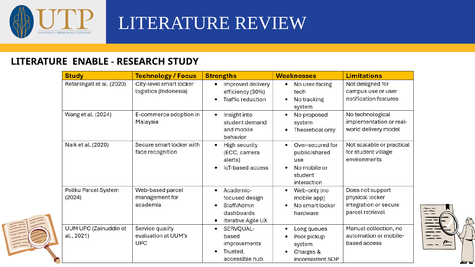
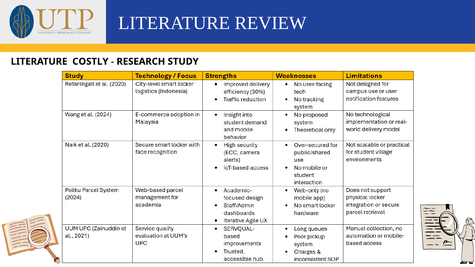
ENABLE: ENABLE -> COSTLY (90, 62)
